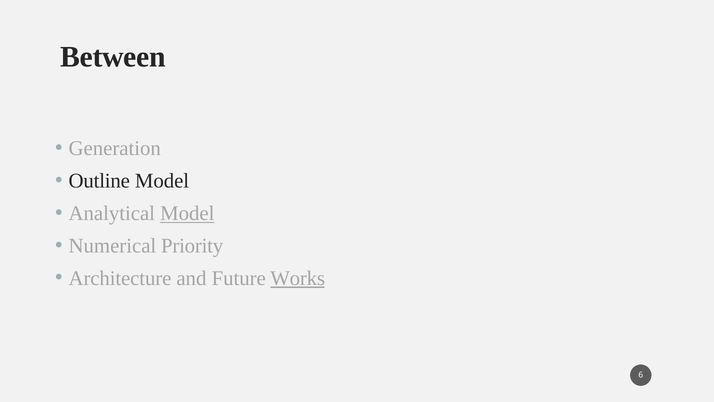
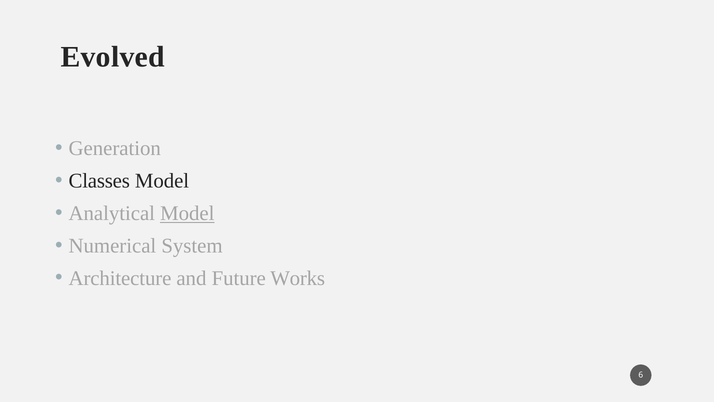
Between: Between -> Evolved (113, 57)
Outline: Outline -> Classes (99, 181)
Priority: Priority -> System (192, 246)
Works underline: present -> none (298, 278)
